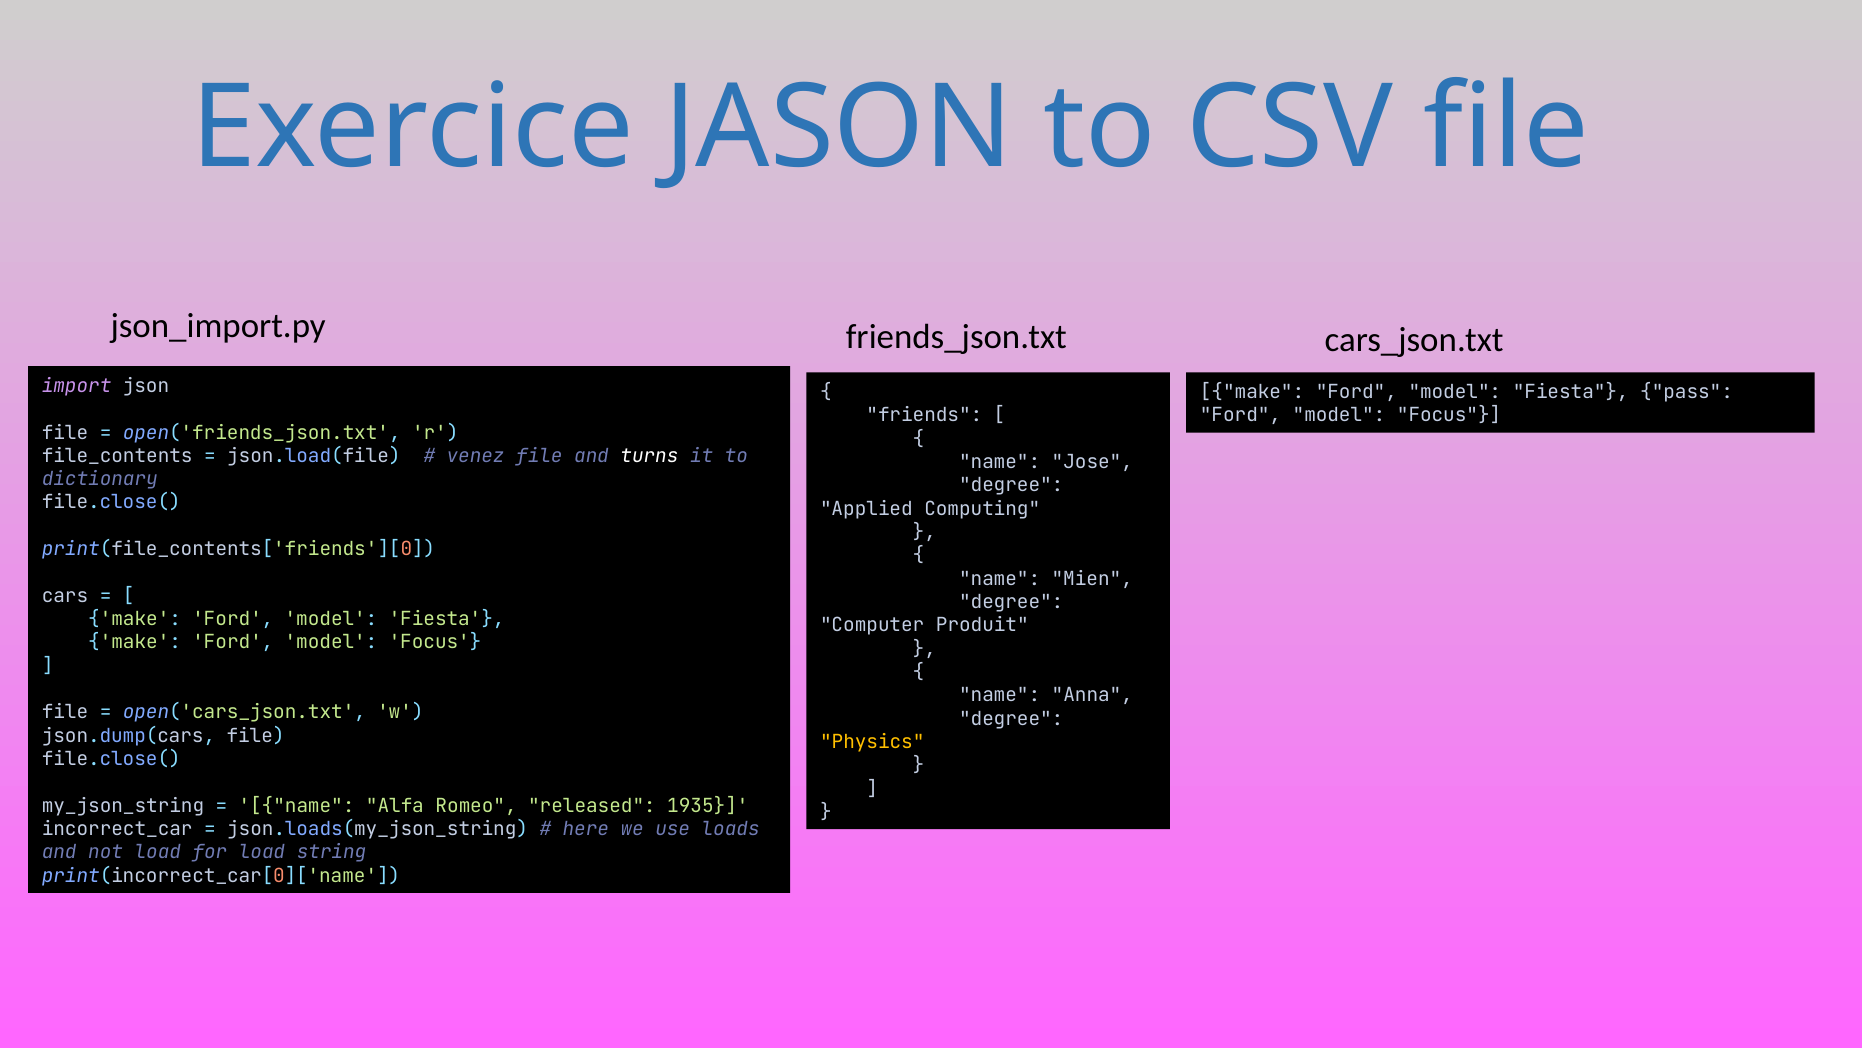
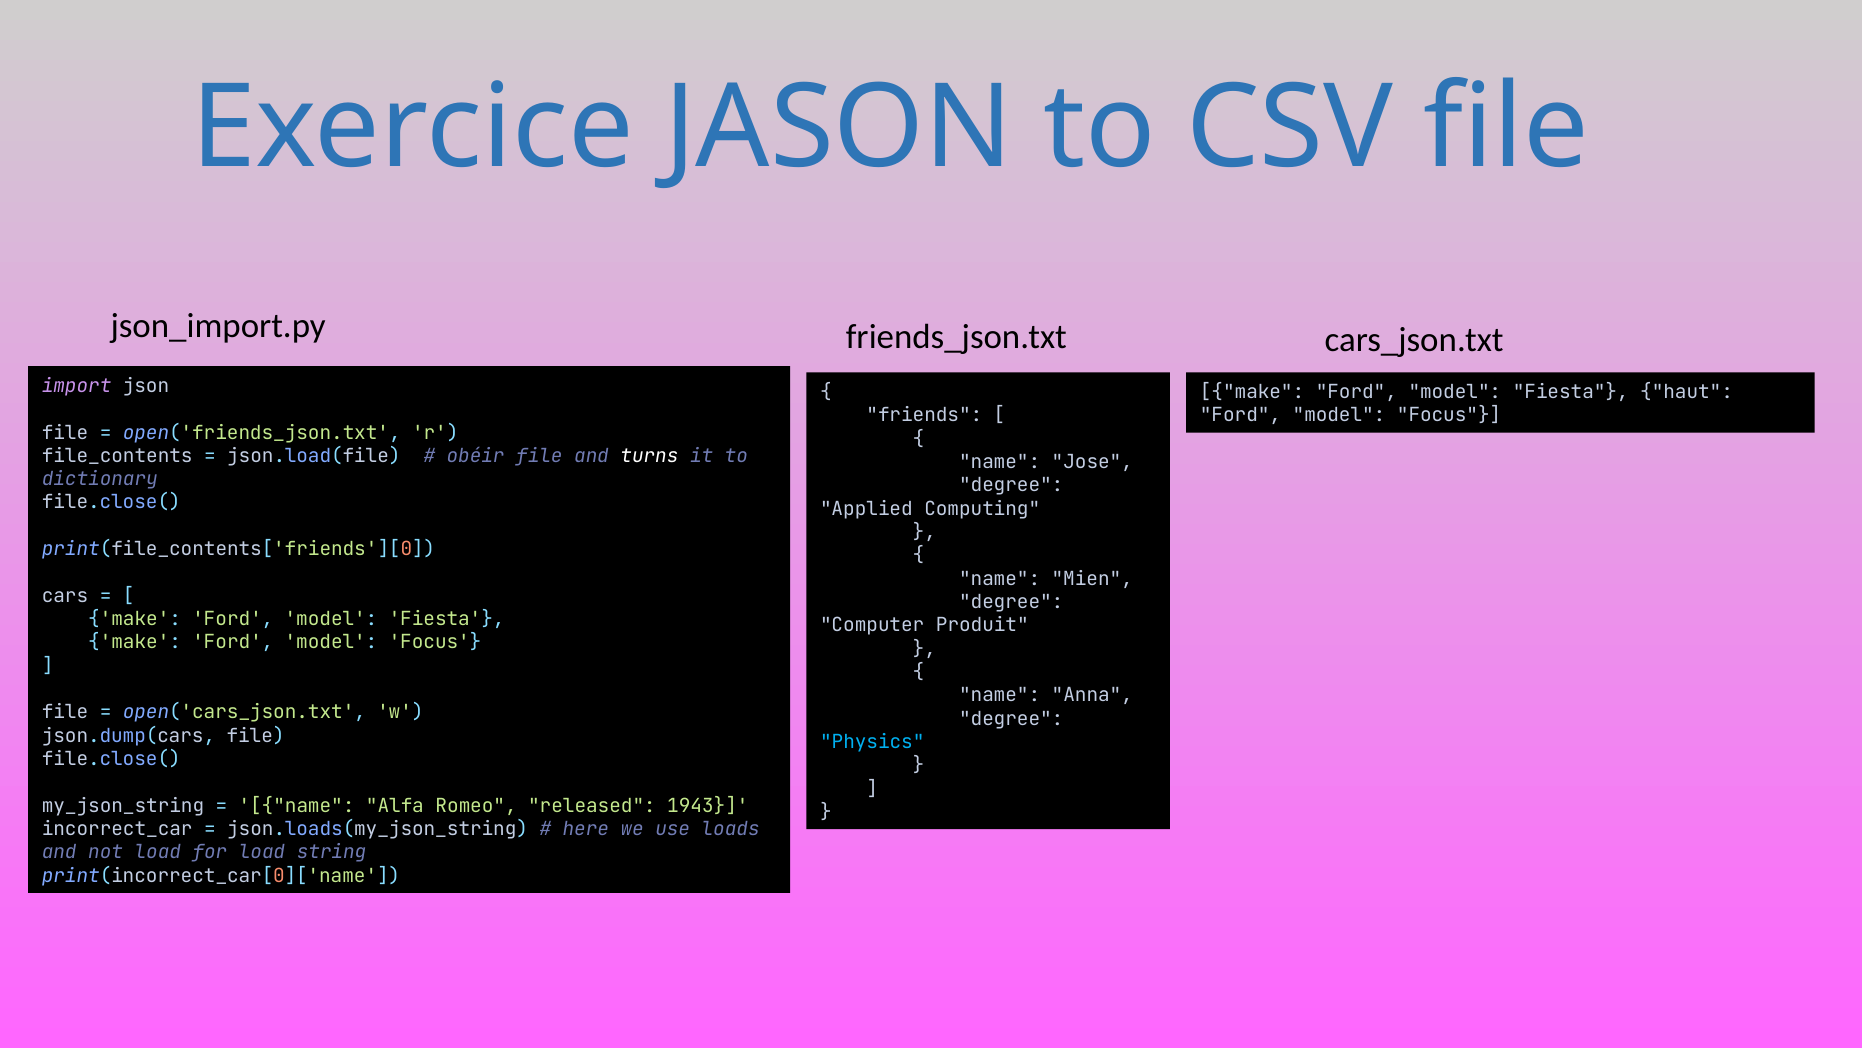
pass: pass -> haut (1687, 392)
venez: venez -> obéir (476, 456)
Physics colour: yellow -> light blue (872, 742)
1935: 1935 -> 1943 (708, 805)
